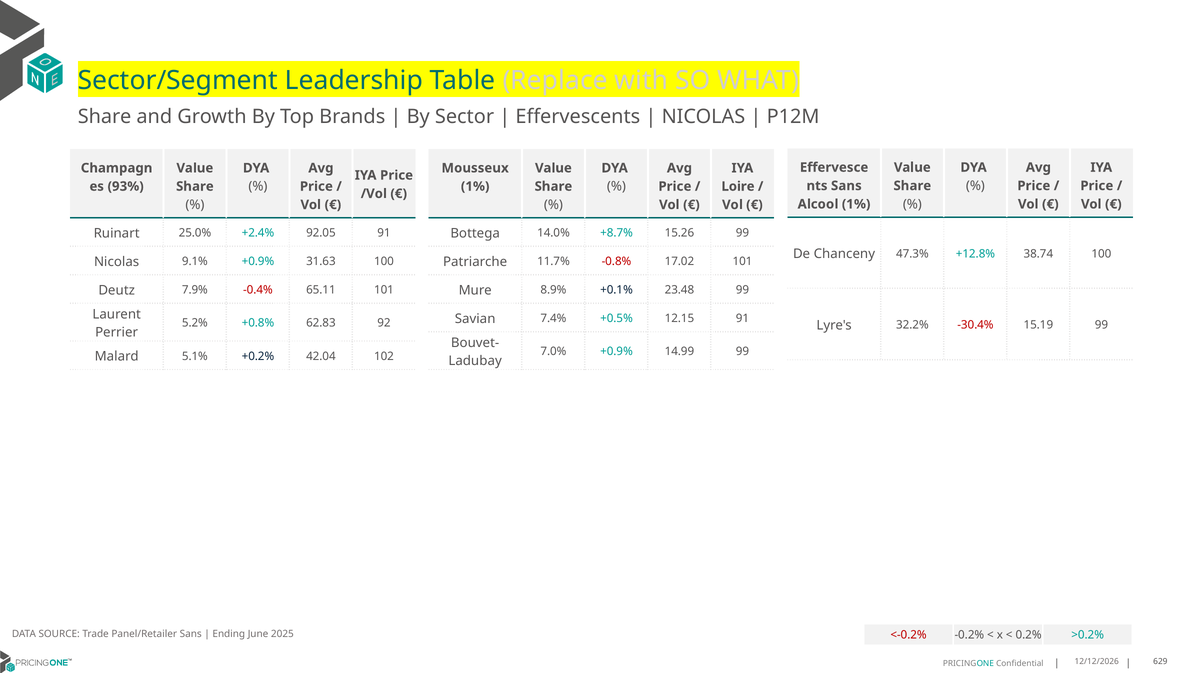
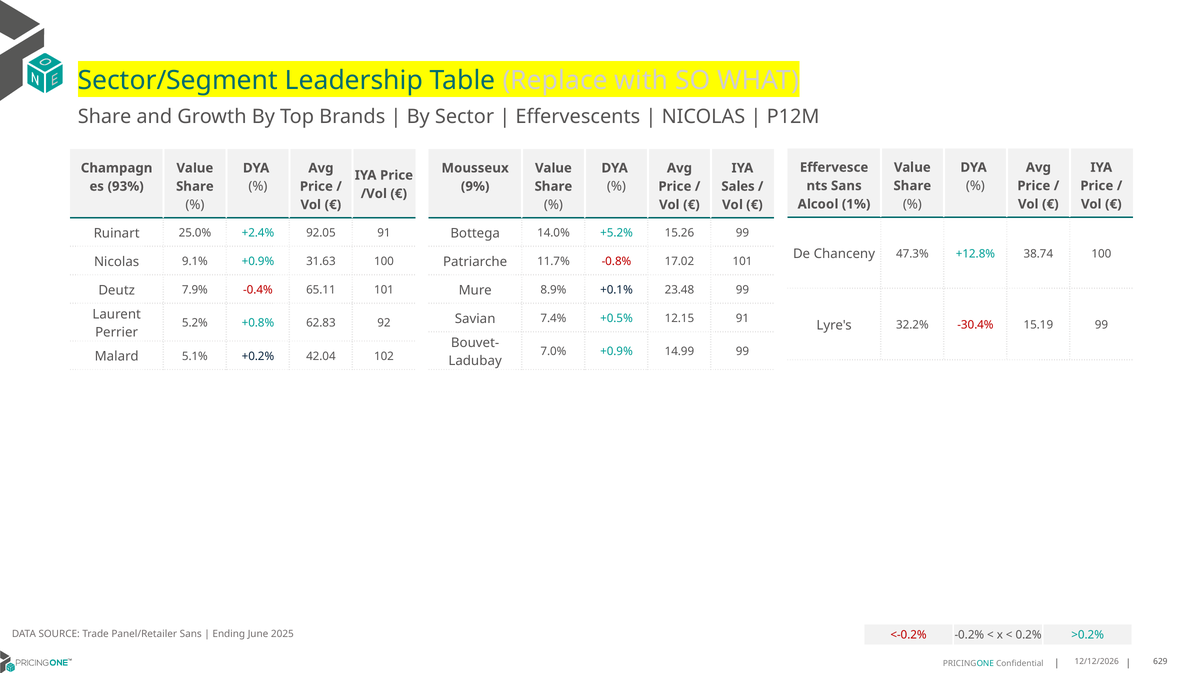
1%: 1% -> 9% (475, 186)
Loire: Loire -> Sales (738, 186)
+8.7%: +8.7% -> +5.2% (617, 233)
